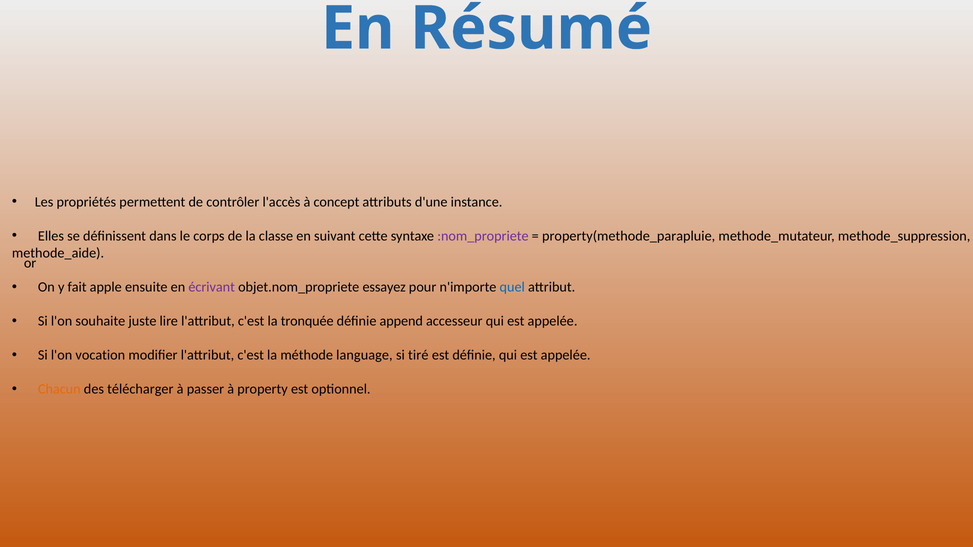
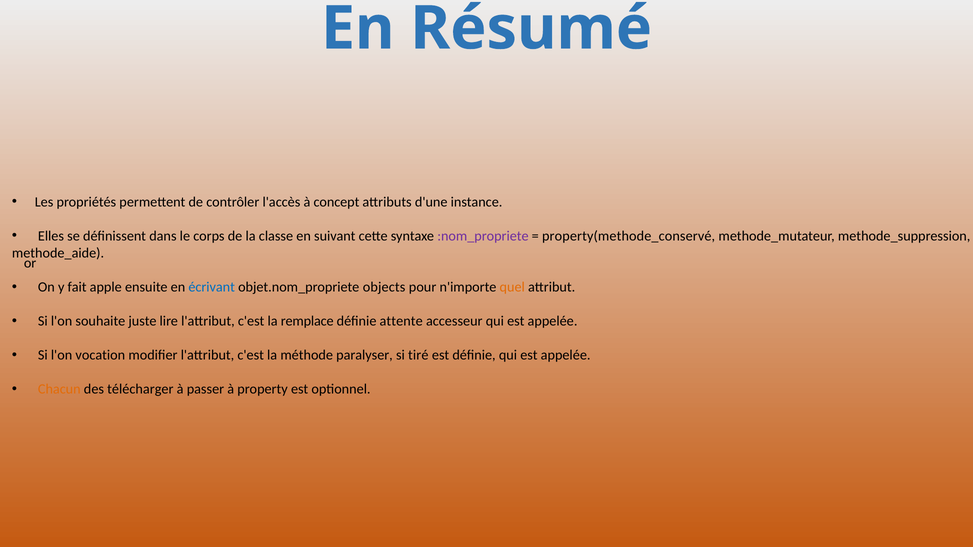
property(methode_parapluie: property(methode_parapluie -> property(methode_conservé (629, 236)
écrivant colour: purple -> blue (212, 287)
essayez: essayez -> objects (384, 287)
quel colour: blue -> orange (512, 287)
tronquée: tronquée -> remplace (307, 321)
append: append -> attente (401, 321)
language: language -> paralyser (364, 355)
